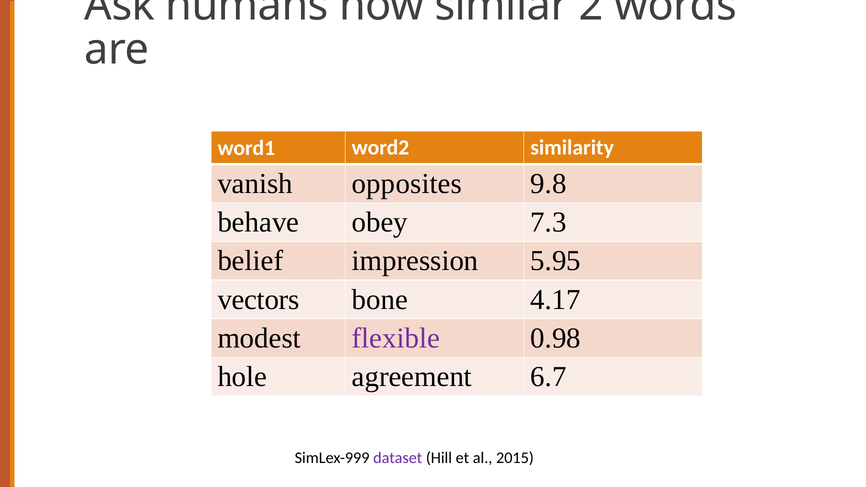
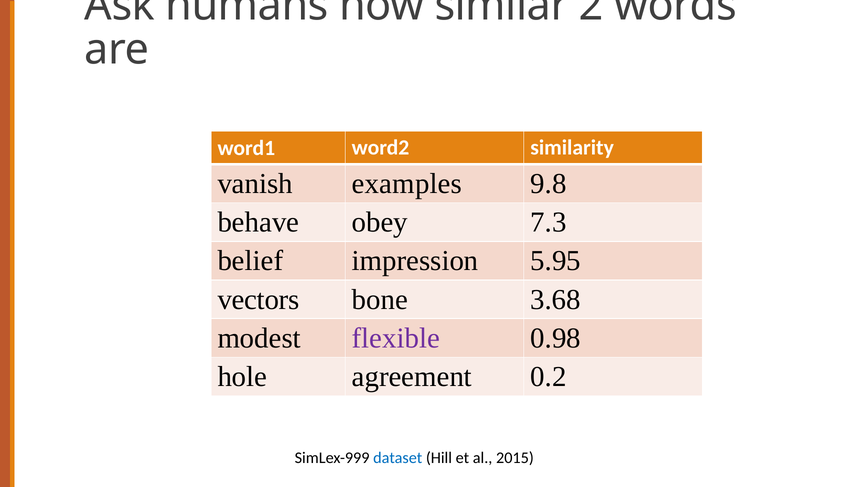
opposites: opposites -> examples (407, 184)
4.17: 4.17 -> 3.68 (556, 300)
6.7: 6.7 -> 0.2 (548, 377)
dataset colour: purple -> blue (398, 458)
